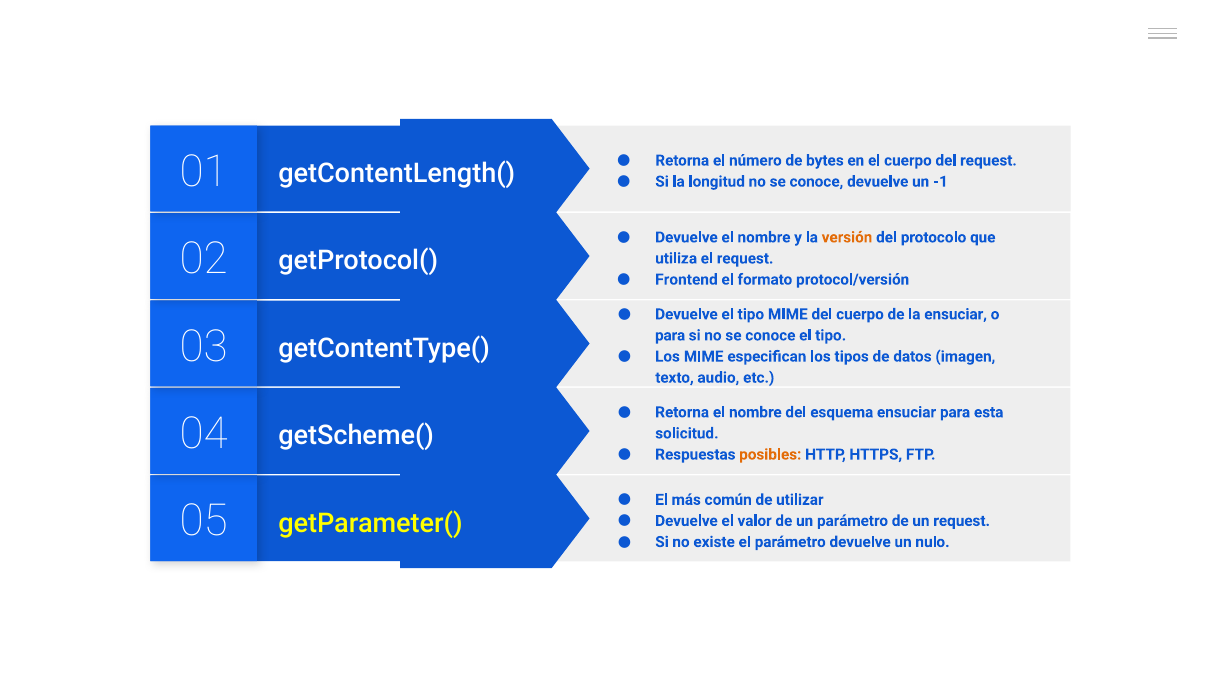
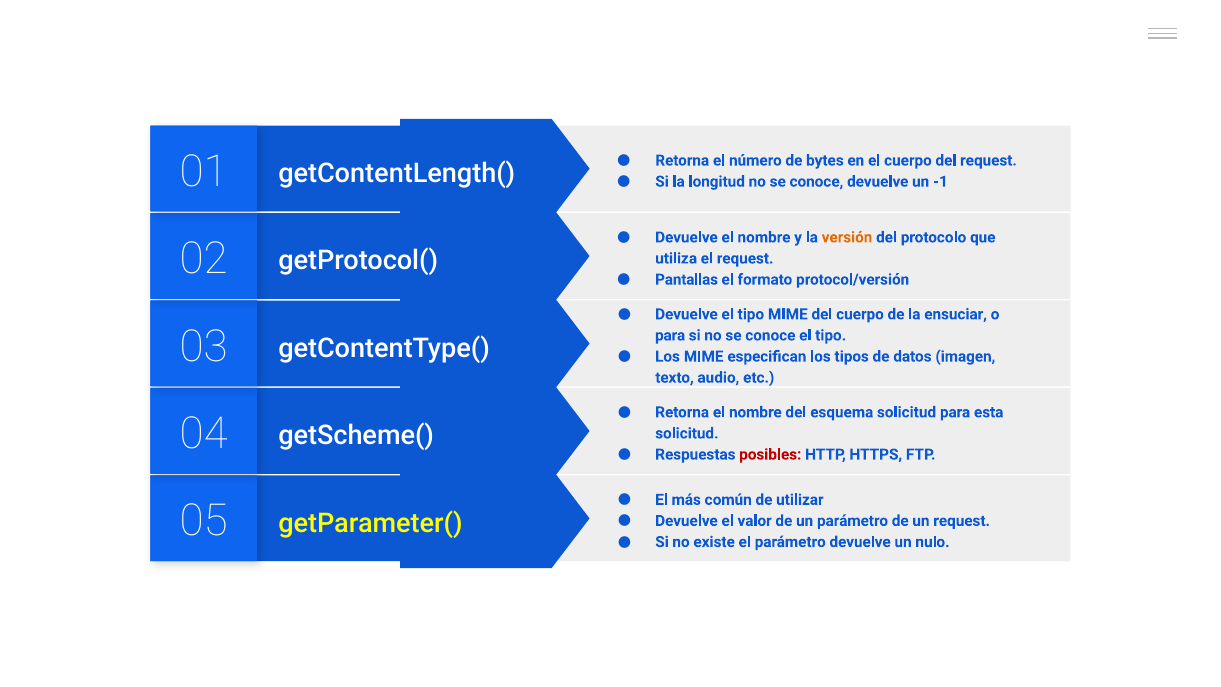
Frontend: Frontend -> Pantallas (687, 279)
esquema ensuciar: ensuciar -> solicitud (907, 412)
posibles colour: orange -> red (770, 454)
